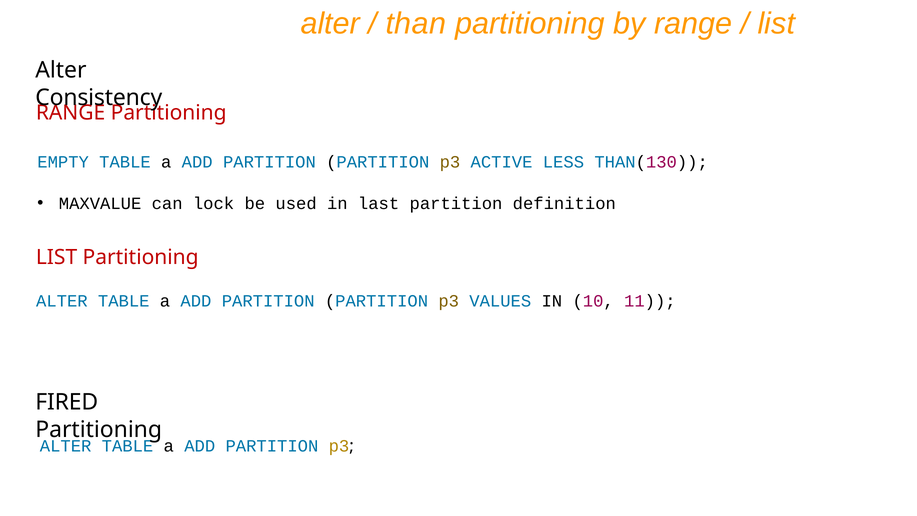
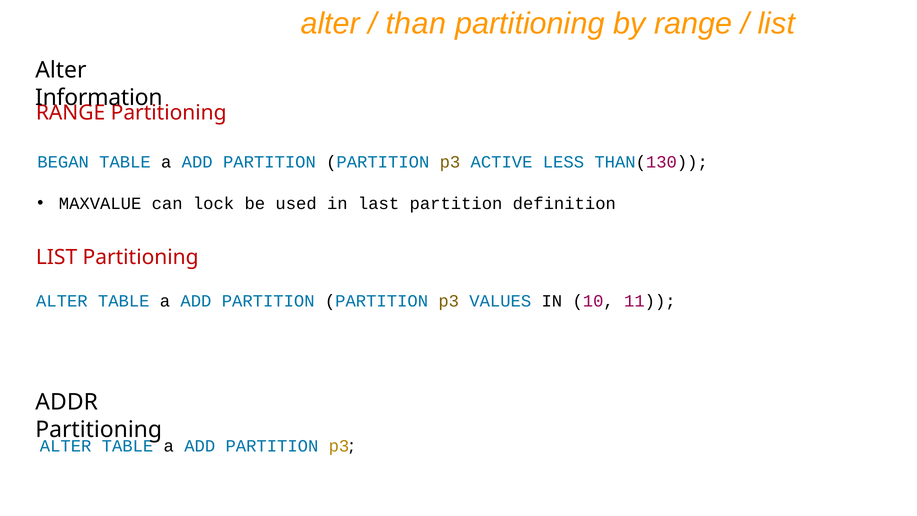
Consistency: Consistency -> Information (99, 98)
EMPTY: EMPTY -> BEGAN (63, 162)
FIRED: FIRED -> ADDR (67, 402)
